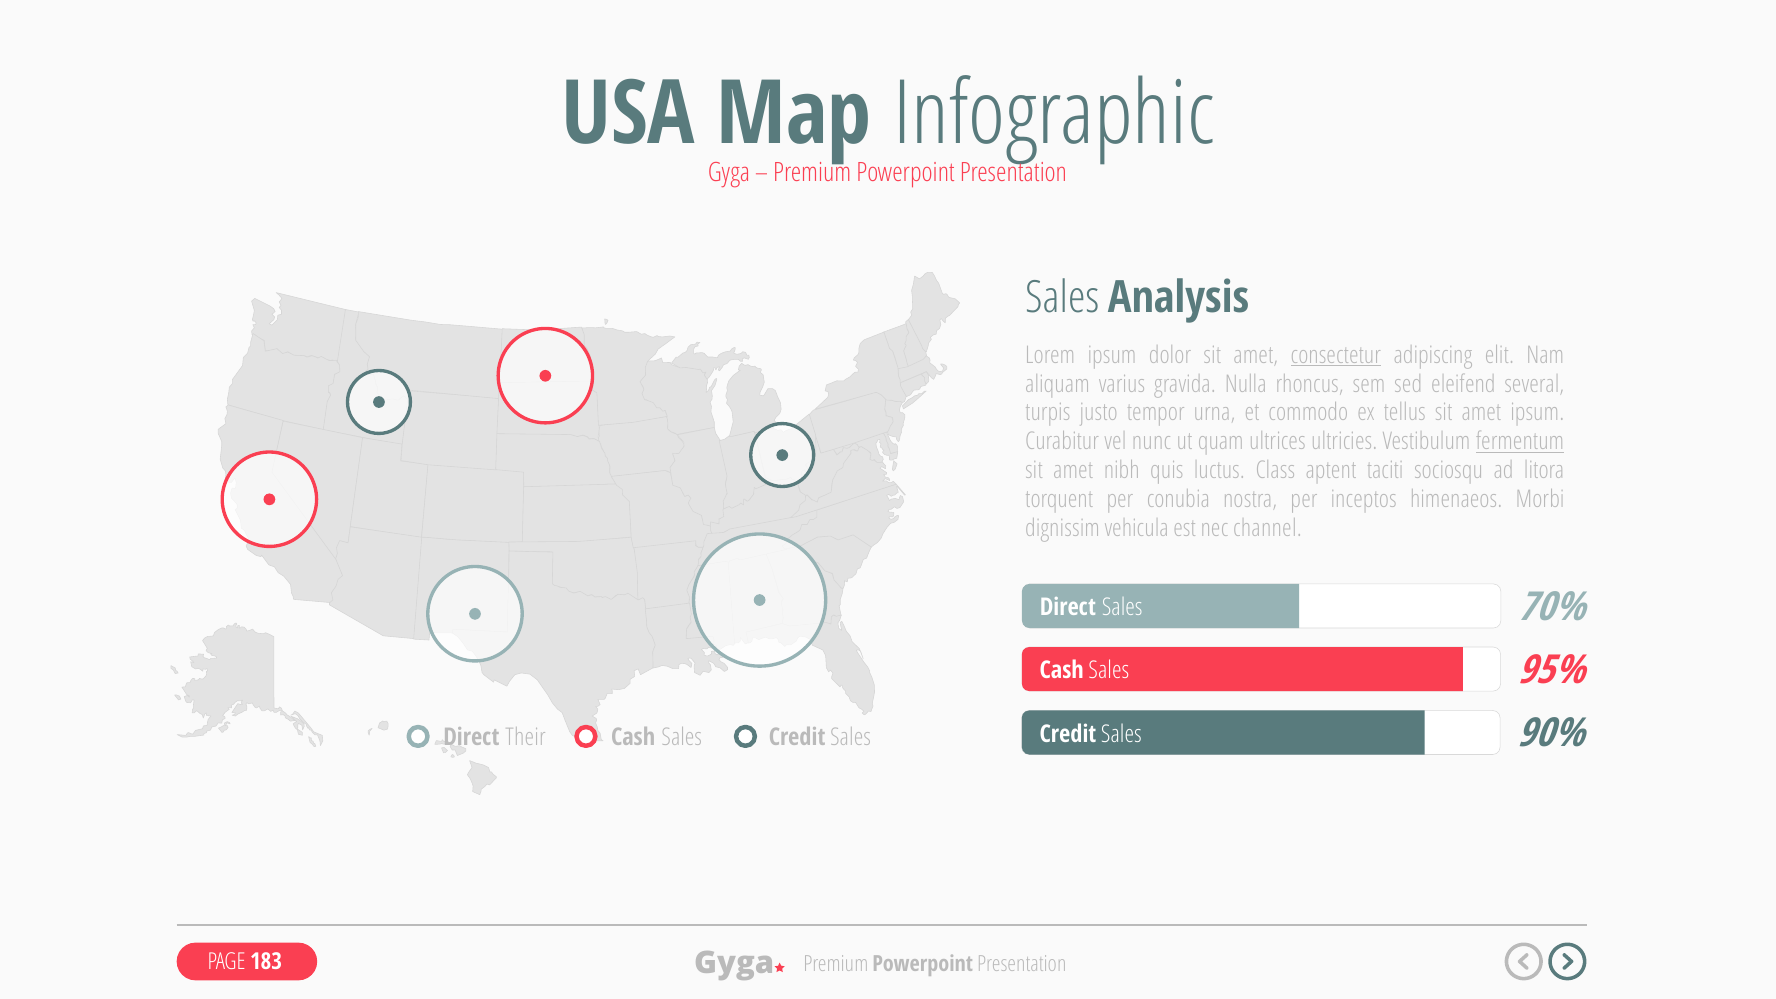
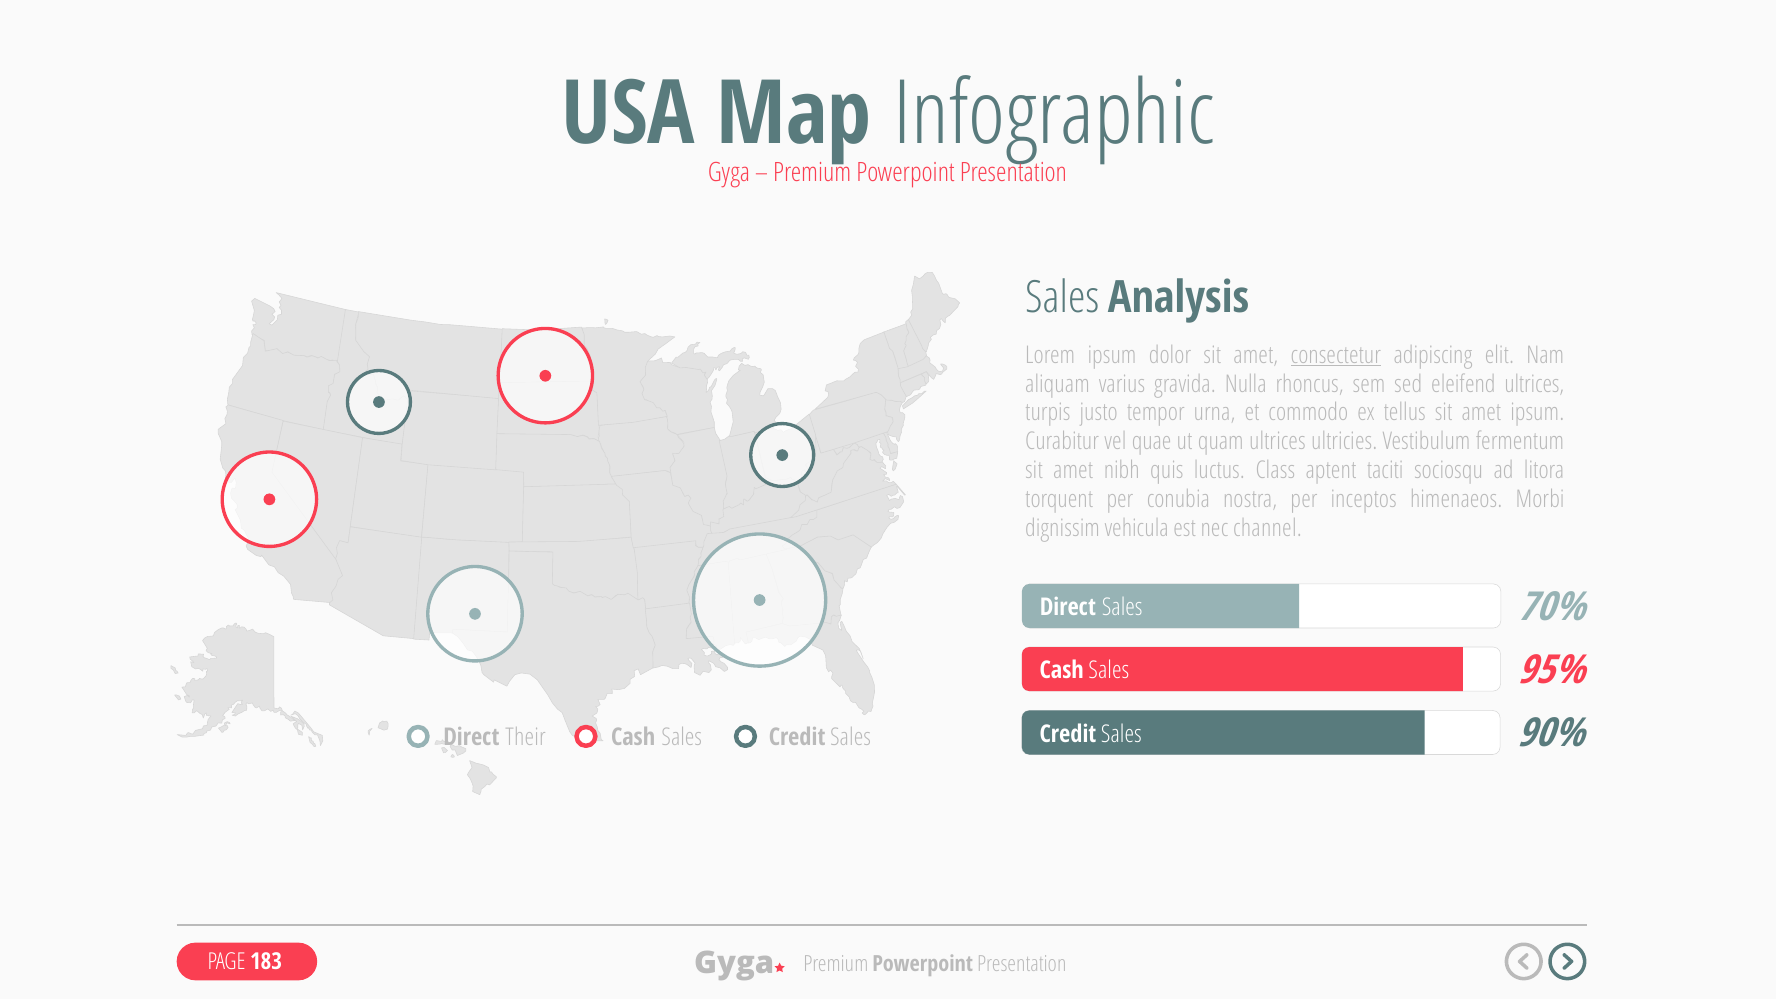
eleifend several: several -> ultrices (1534, 384)
nunc: nunc -> quae (1152, 442)
fermentum underline: present -> none (1520, 442)
